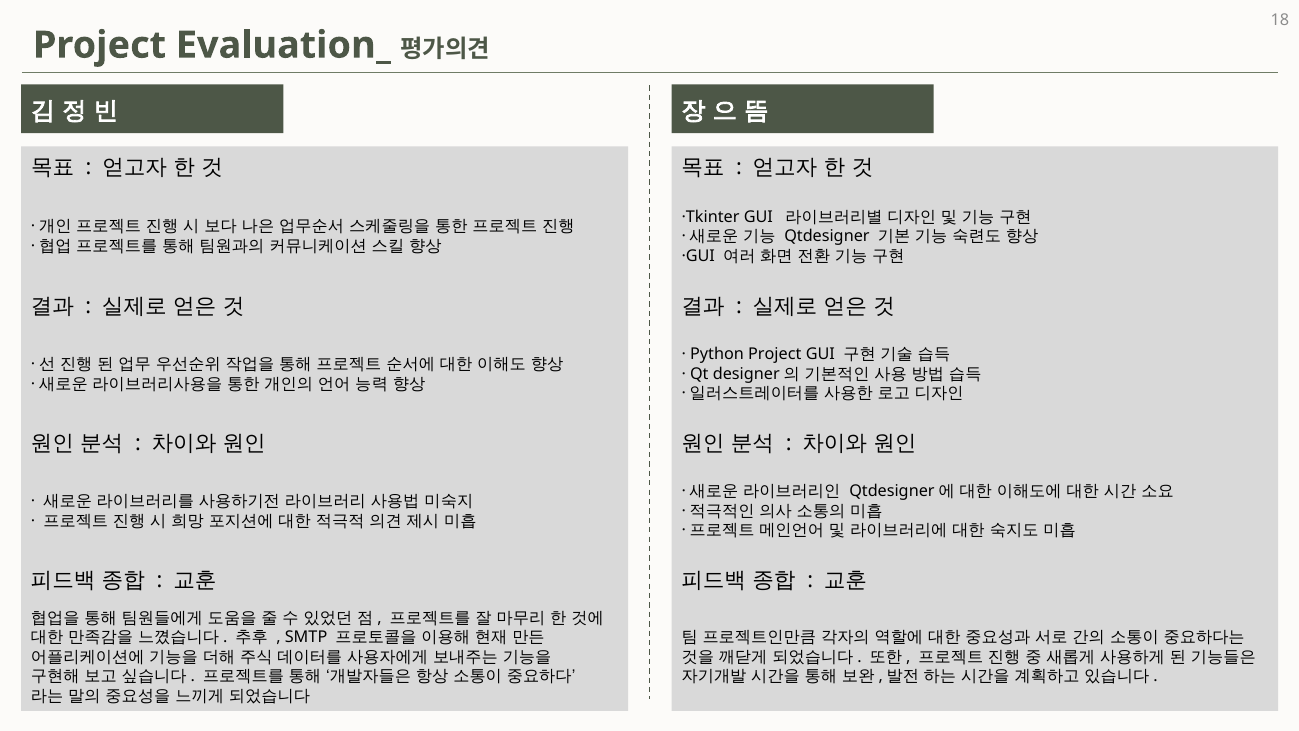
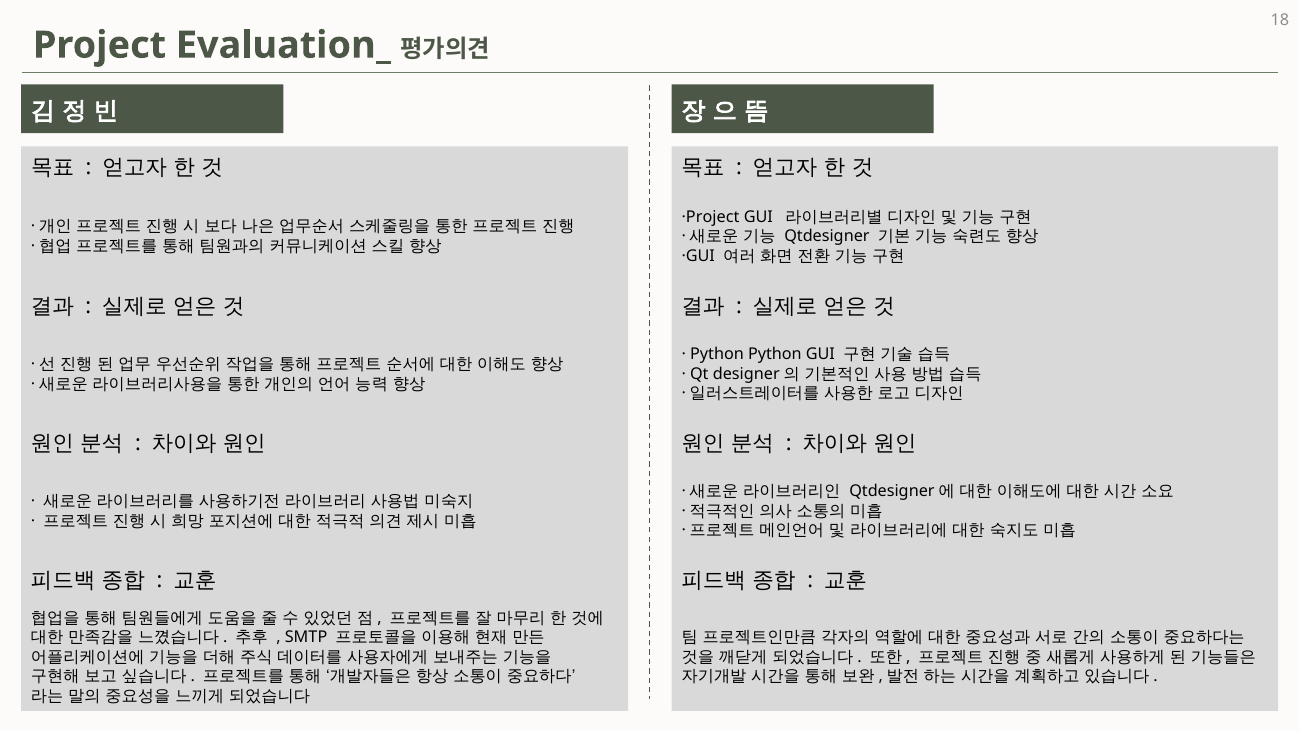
·Tkinter: ·Tkinter -> ·Project (711, 217)
Python Project: Project -> Python (775, 354)
